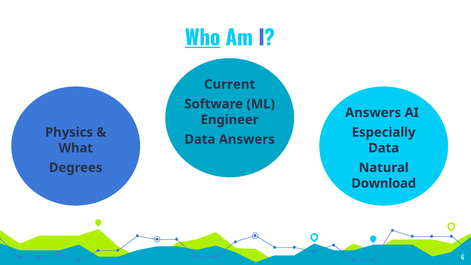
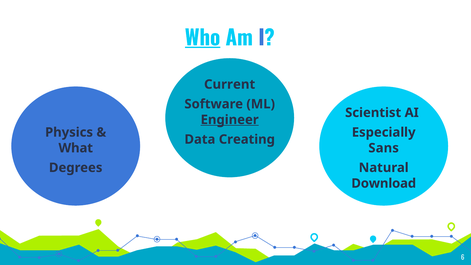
Answers: Answers -> Scientist (373, 113)
Engineer underline: none -> present (230, 120)
Data Answers: Answers -> Creating (247, 139)
Data: Data -> Sans (384, 148)
